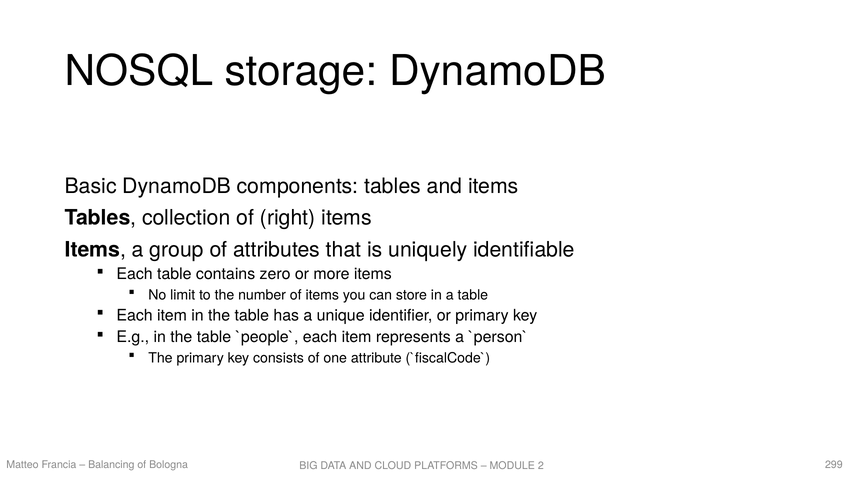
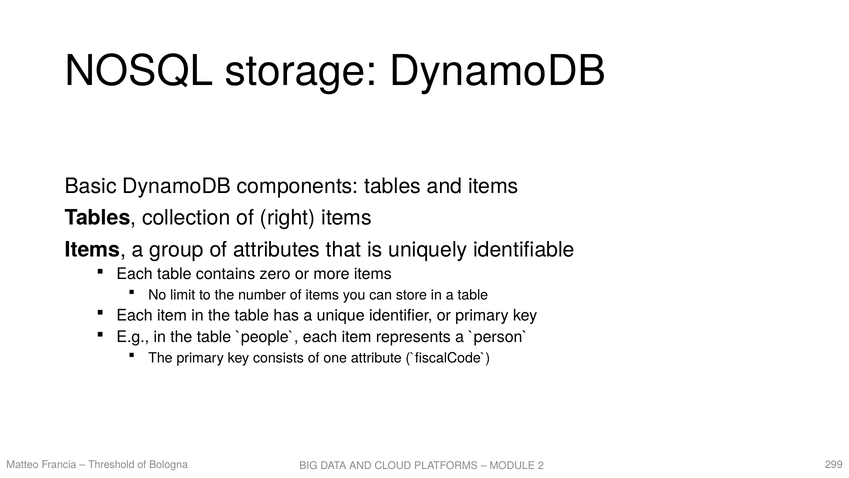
Balancing: Balancing -> Threshold (111, 464)
